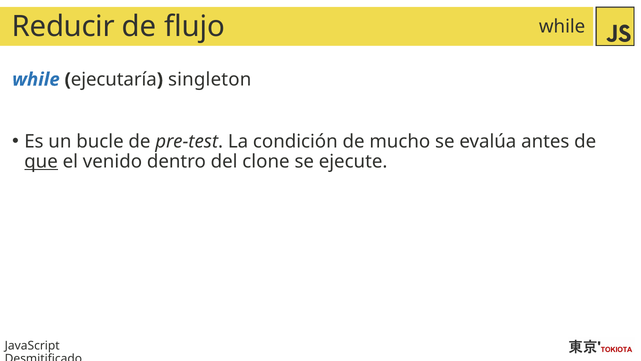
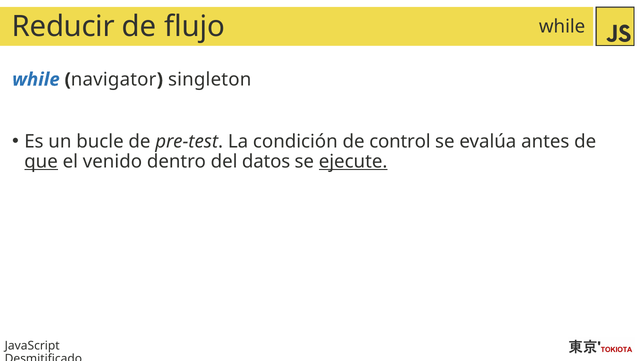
ejecutaría: ejecutaría -> navigator (114, 79)
mucho: mucho -> control (400, 141)
clone: clone -> datos (266, 161)
ejecute underline: none -> present (353, 161)
